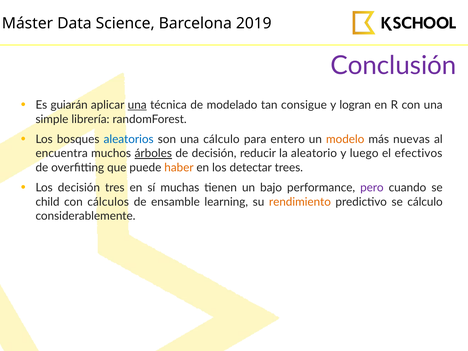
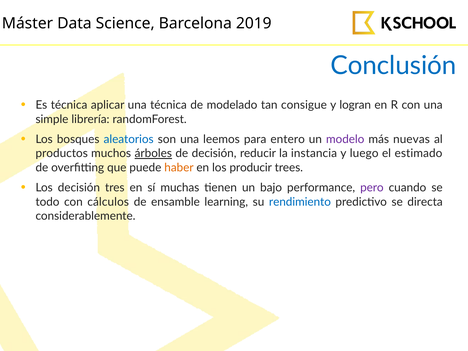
Conclusión colour: purple -> blue (393, 66)
Es guiarán: guiarán -> técnica (69, 105)
una underline: present -> none (137, 105)
una cálculo: cálculo -> leemos (221, 139)
modelo colour: orange -> purple (345, 139)
encuentra: encuentra -> productos (62, 153)
aleatorio: aleatorio -> instancia (314, 153)
efectivos: efectivos -> estimado (418, 153)
detectar: detectar -> producir (251, 168)
child: child -> todo (47, 202)
rendimiento colour: orange -> blue (300, 202)
se cálculo: cálculo -> directa (425, 202)
